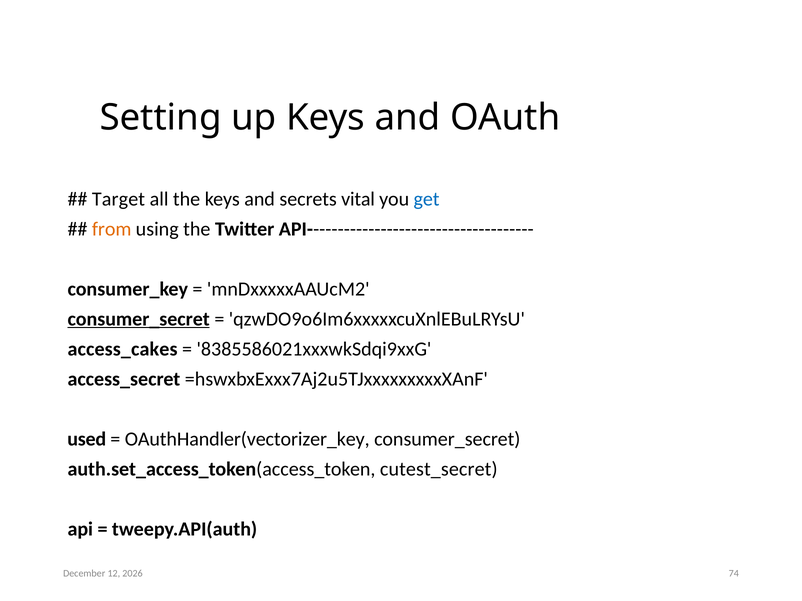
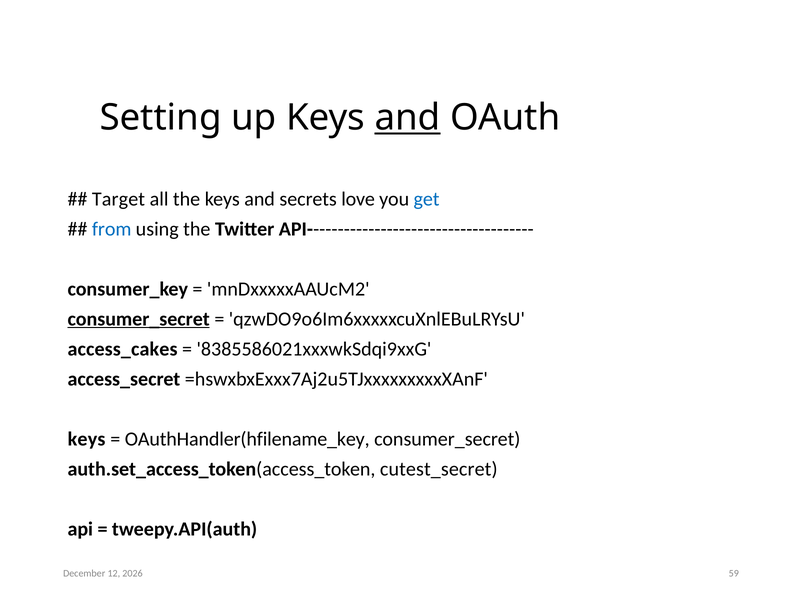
and underline: none -> present (408, 118)
vital: vital -> love (358, 199)
from colour: orange -> blue (112, 229)
used: used -> keys (87, 439)
OAuthHandler(vectorizer_key: OAuthHandler(vectorizer_key -> OAuthHandler(hfilename_key (247, 439)
74: 74 -> 59 (734, 574)
